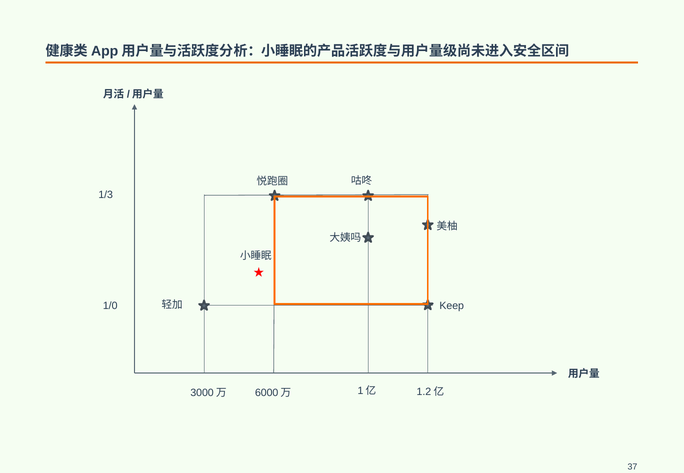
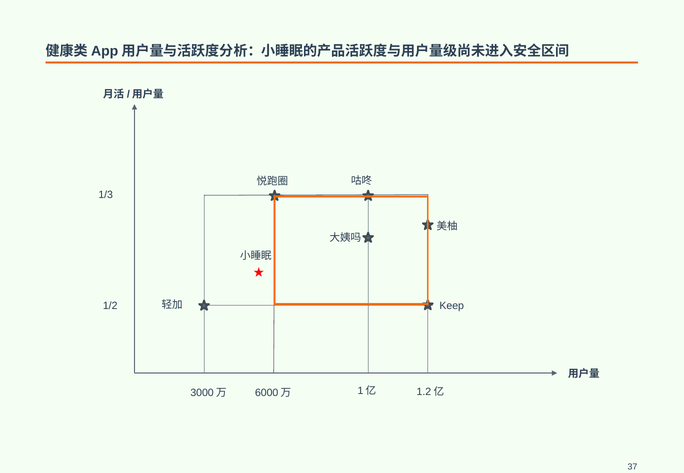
1/0: 1/0 -> 1/2 (110, 306)
